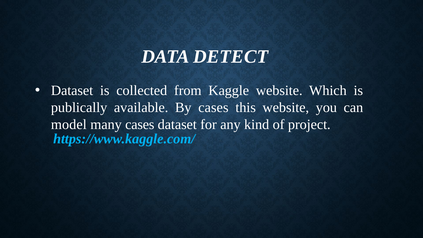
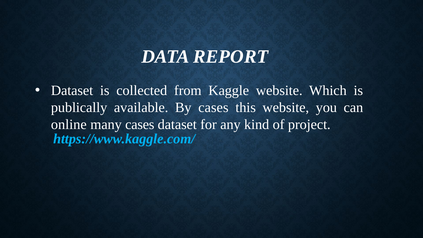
DETECT: DETECT -> REPORT (231, 57)
model: model -> online (69, 124)
